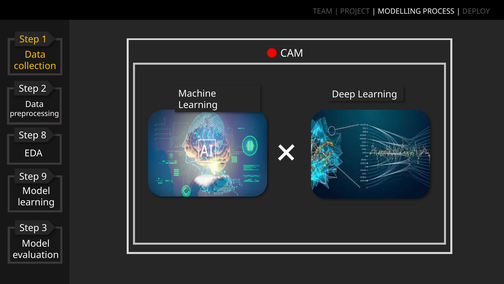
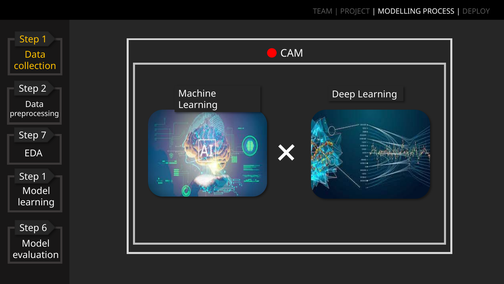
8: 8 -> 7 (44, 135)
9: 9 -> 1 (44, 176)
3: 3 -> 6 (44, 228)
